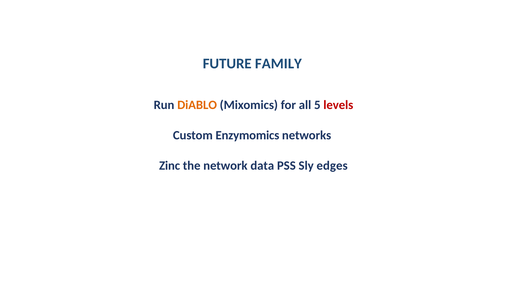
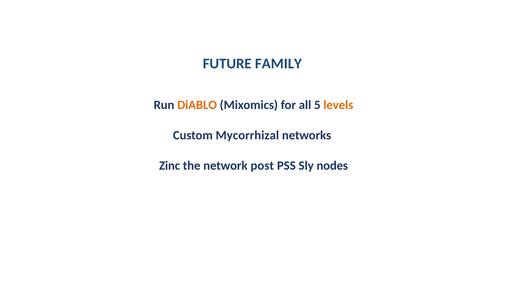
levels colour: red -> orange (338, 105)
Enzymomics: Enzymomics -> Mycorrhizal (247, 135)
data: data -> post (262, 166)
edges: edges -> nodes (332, 166)
